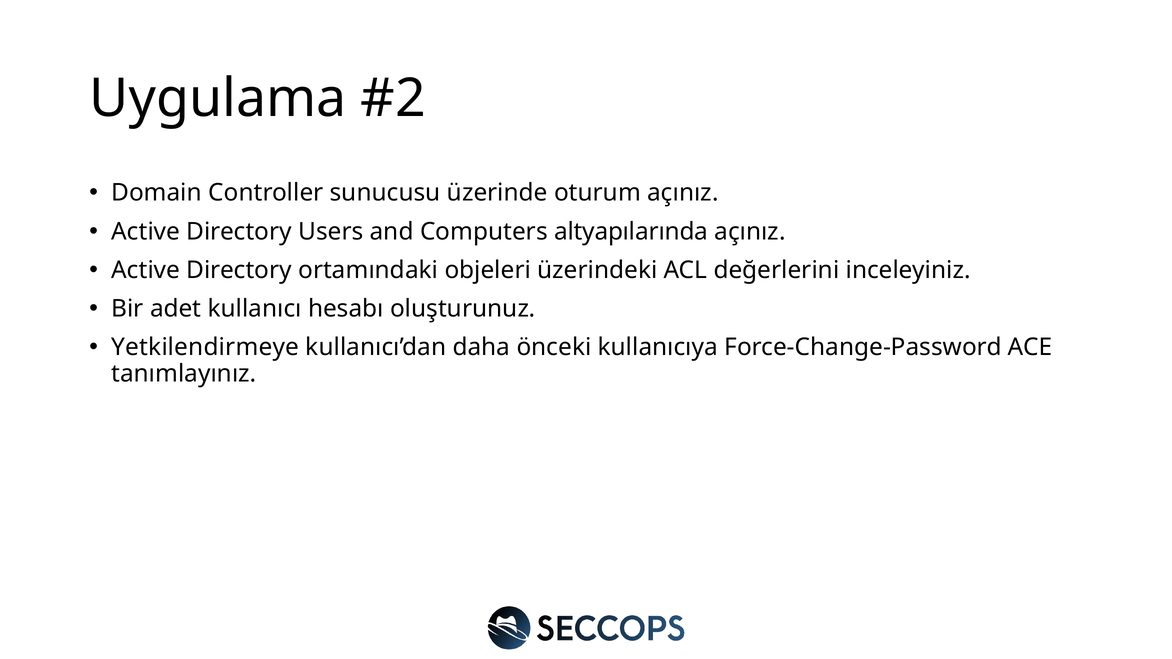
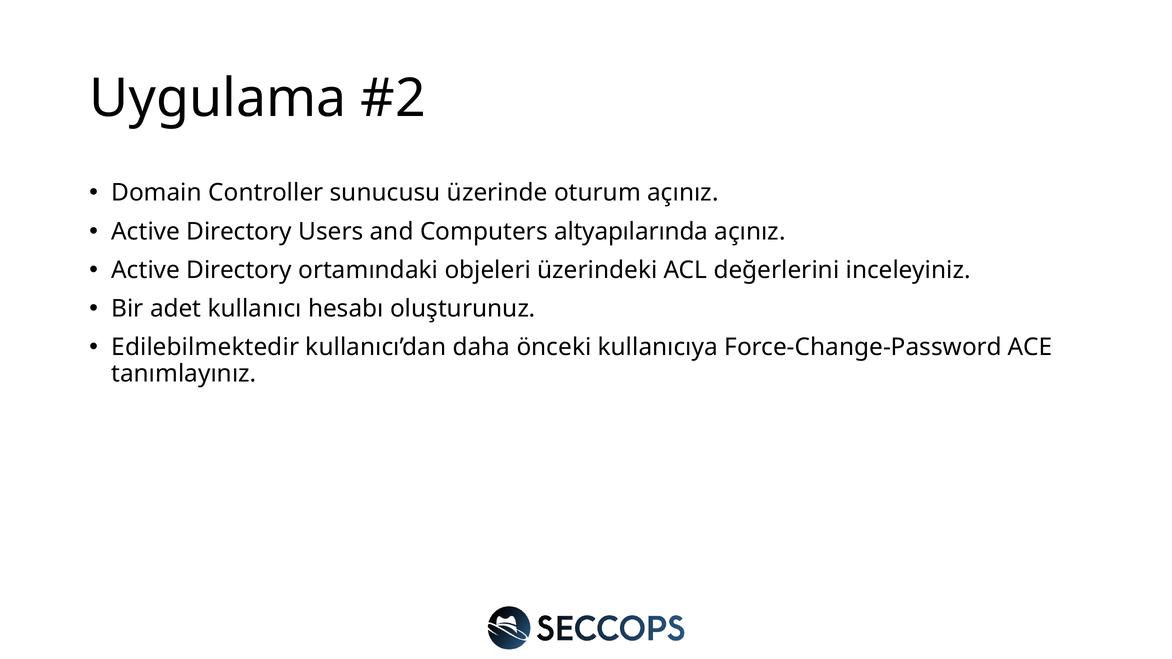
Yetkilendirmeye: Yetkilendirmeye -> Edilebilmektedir (205, 347)
